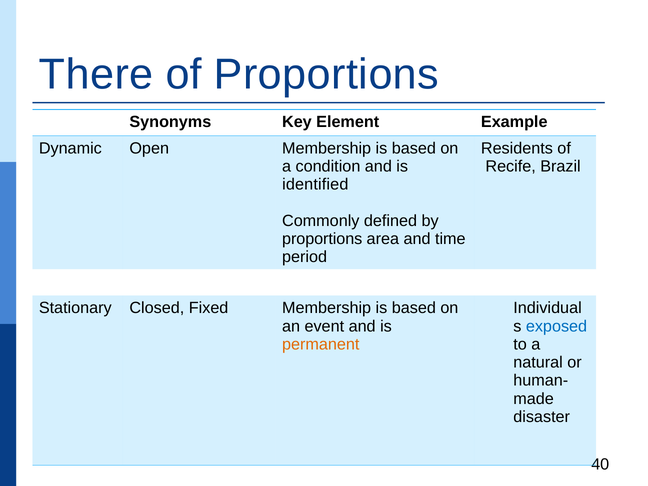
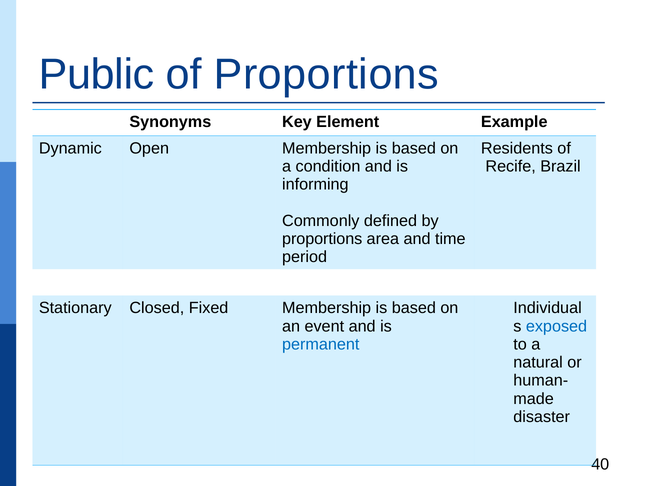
There: There -> Public (97, 74)
identified: identified -> informing (315, 185)
permanent colour: orange -> blue (321, 344)
